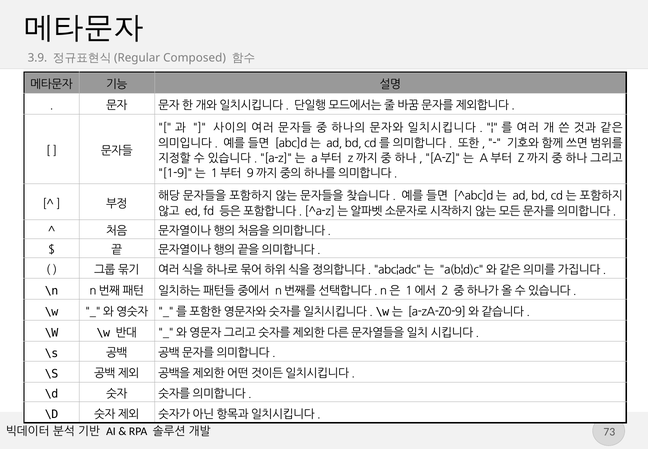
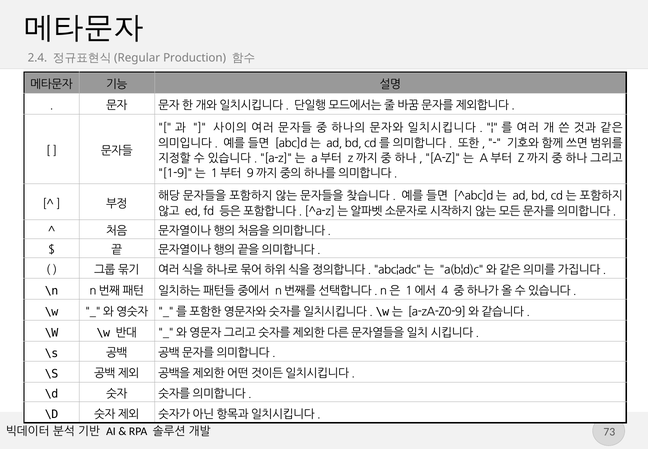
3.9: 3.9 -> 2.4 (37, 58)
Composed: Composed -> Production (195, 58)
2: 2 -> 4 (445, 291)
